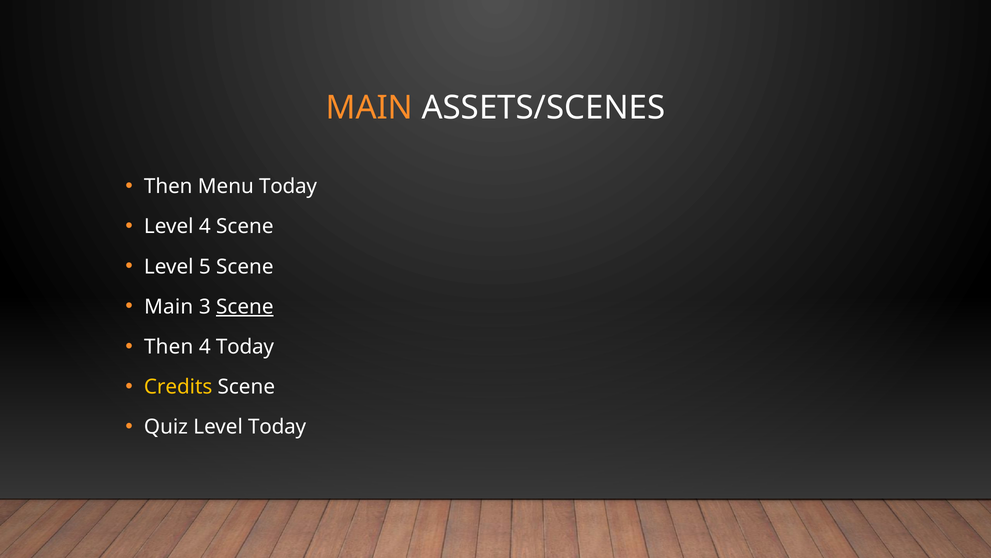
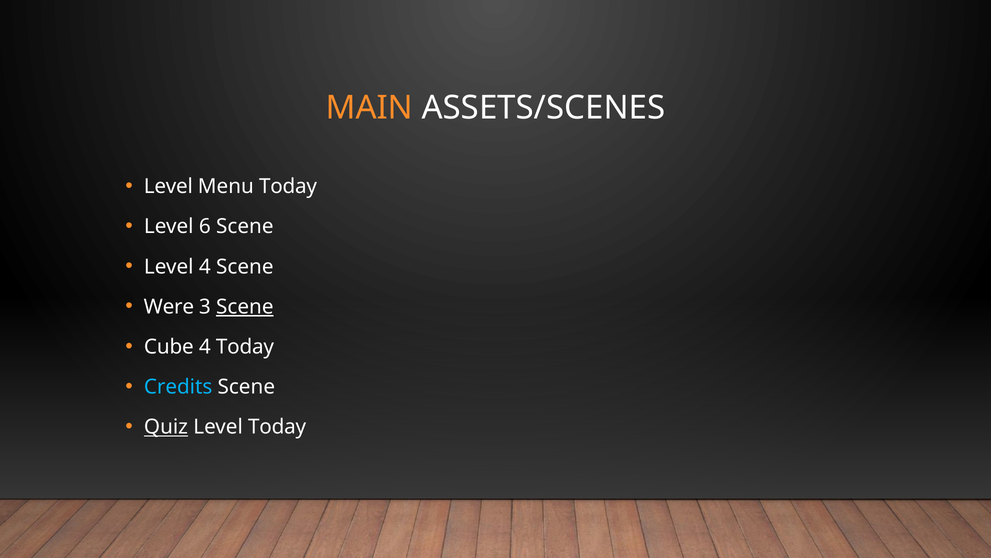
Then: Then -> Level (168, 186)
Level 4: 4 -> 6 (205, 226)
Level 5: 5 -> 4 (205, 266)
Main: Main -> Were (169, 307)
Then: Then -> Cube (169, 347)
Credits colour: yellow -> light blue (178, 387)
Quiz underline: none -> present (166, 427)
